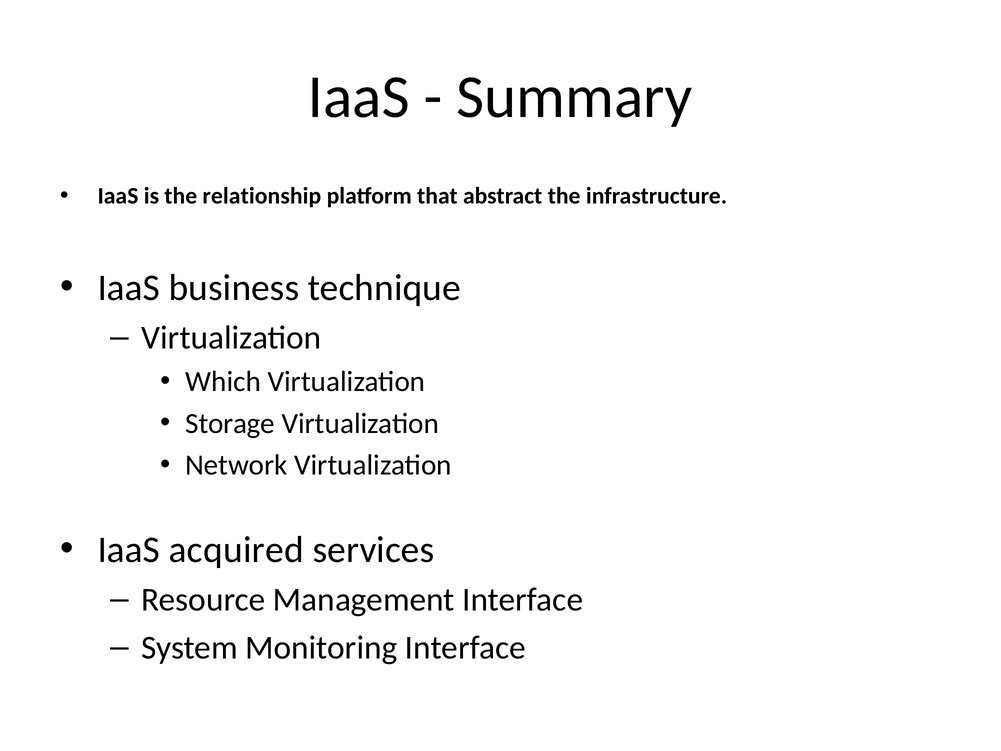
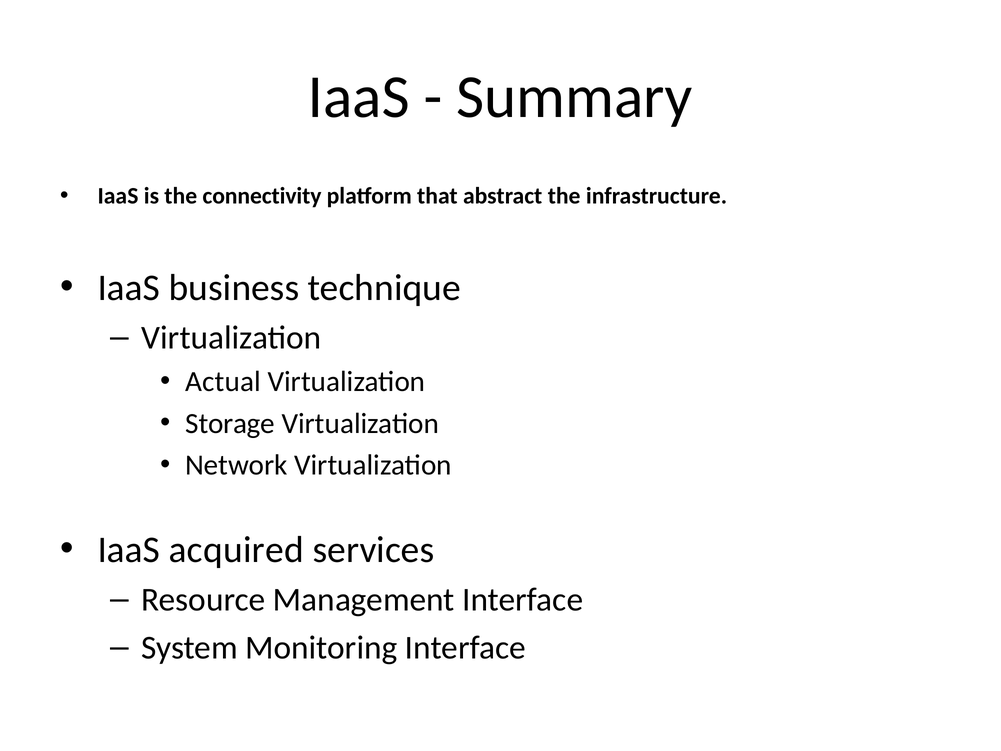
relationship: relationship -> connectivity (262, 196)
Which: Which -> Actual (223, 382)
